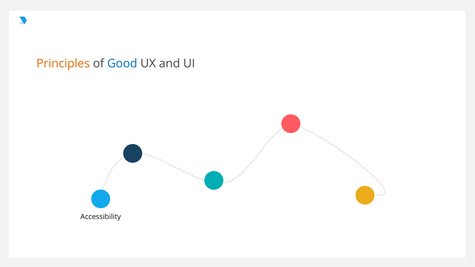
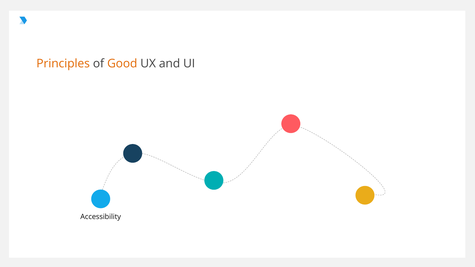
Good colour: blue -> orange (122, 64)
